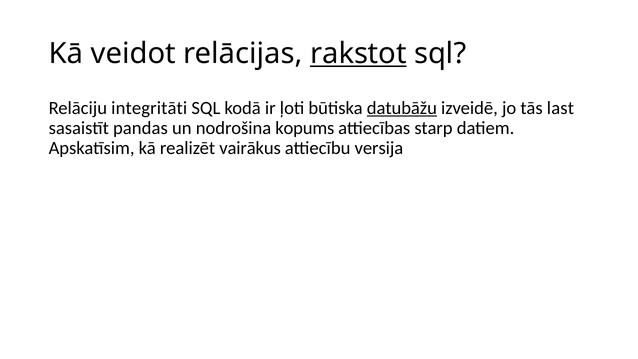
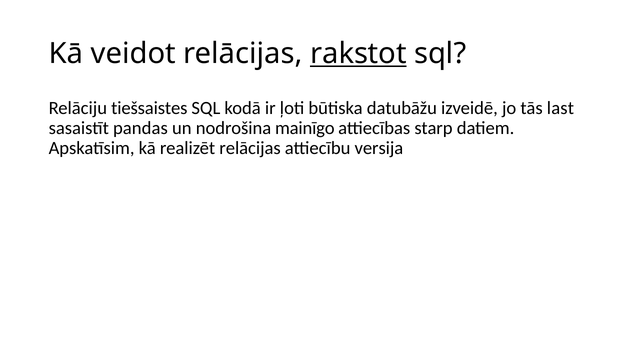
integritāti: integritāti -> tiešsaistes (149, 108)
datubāžu underline: present -> none (402, 108)
kopums: kopums -> mainīgo (305, 128)
realizēt vairākus: vairākus -> relācijas (250, 148)
